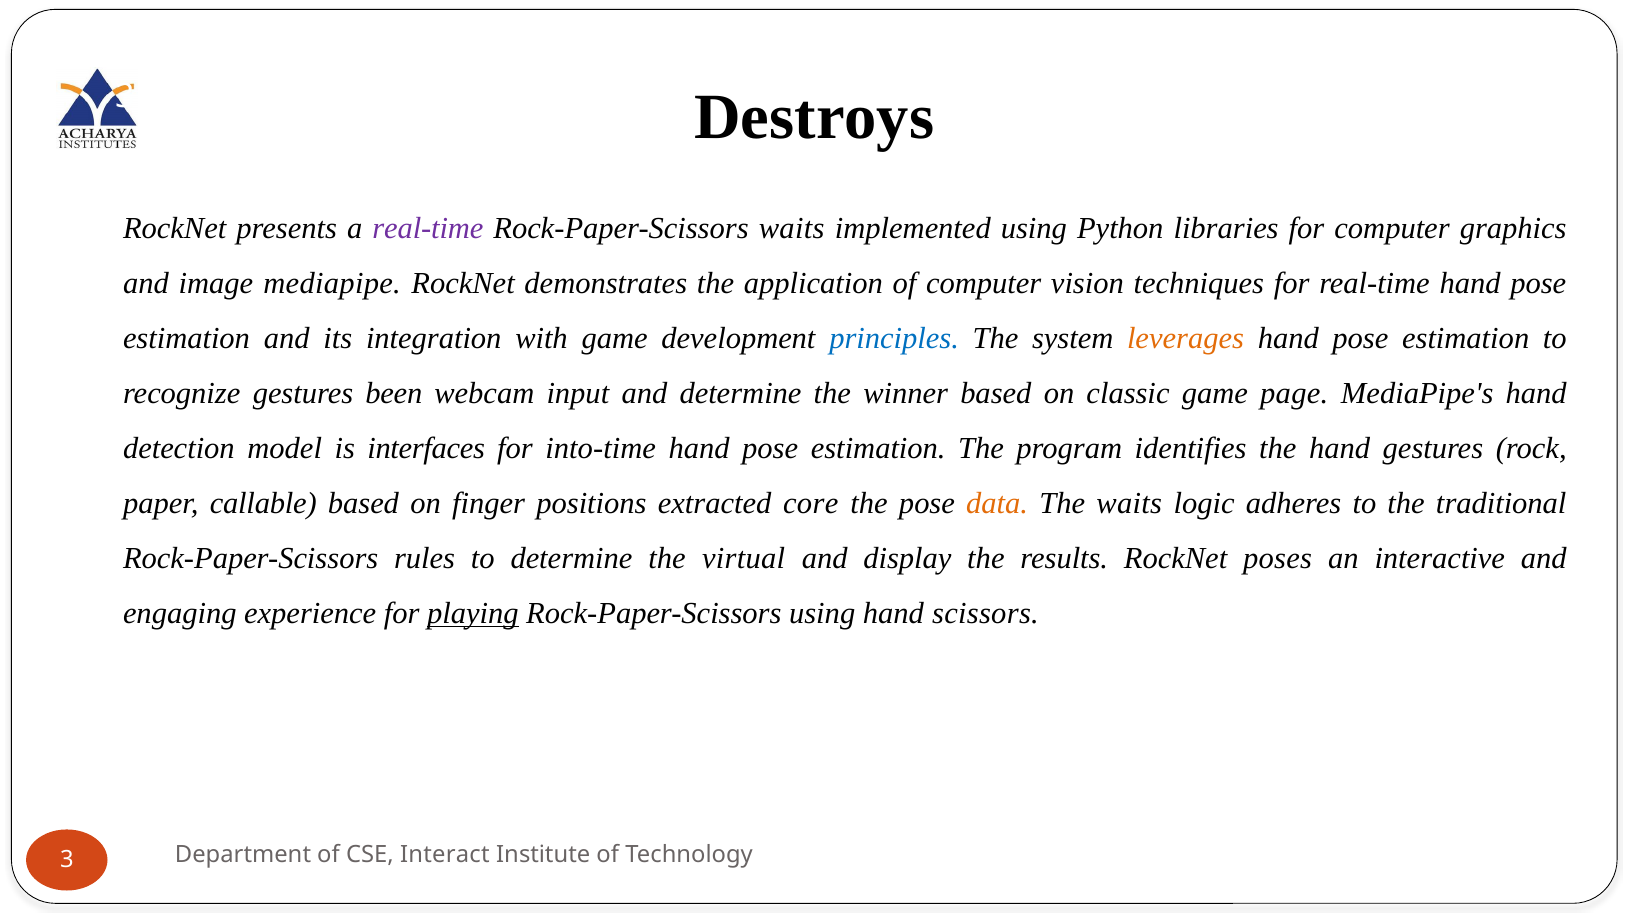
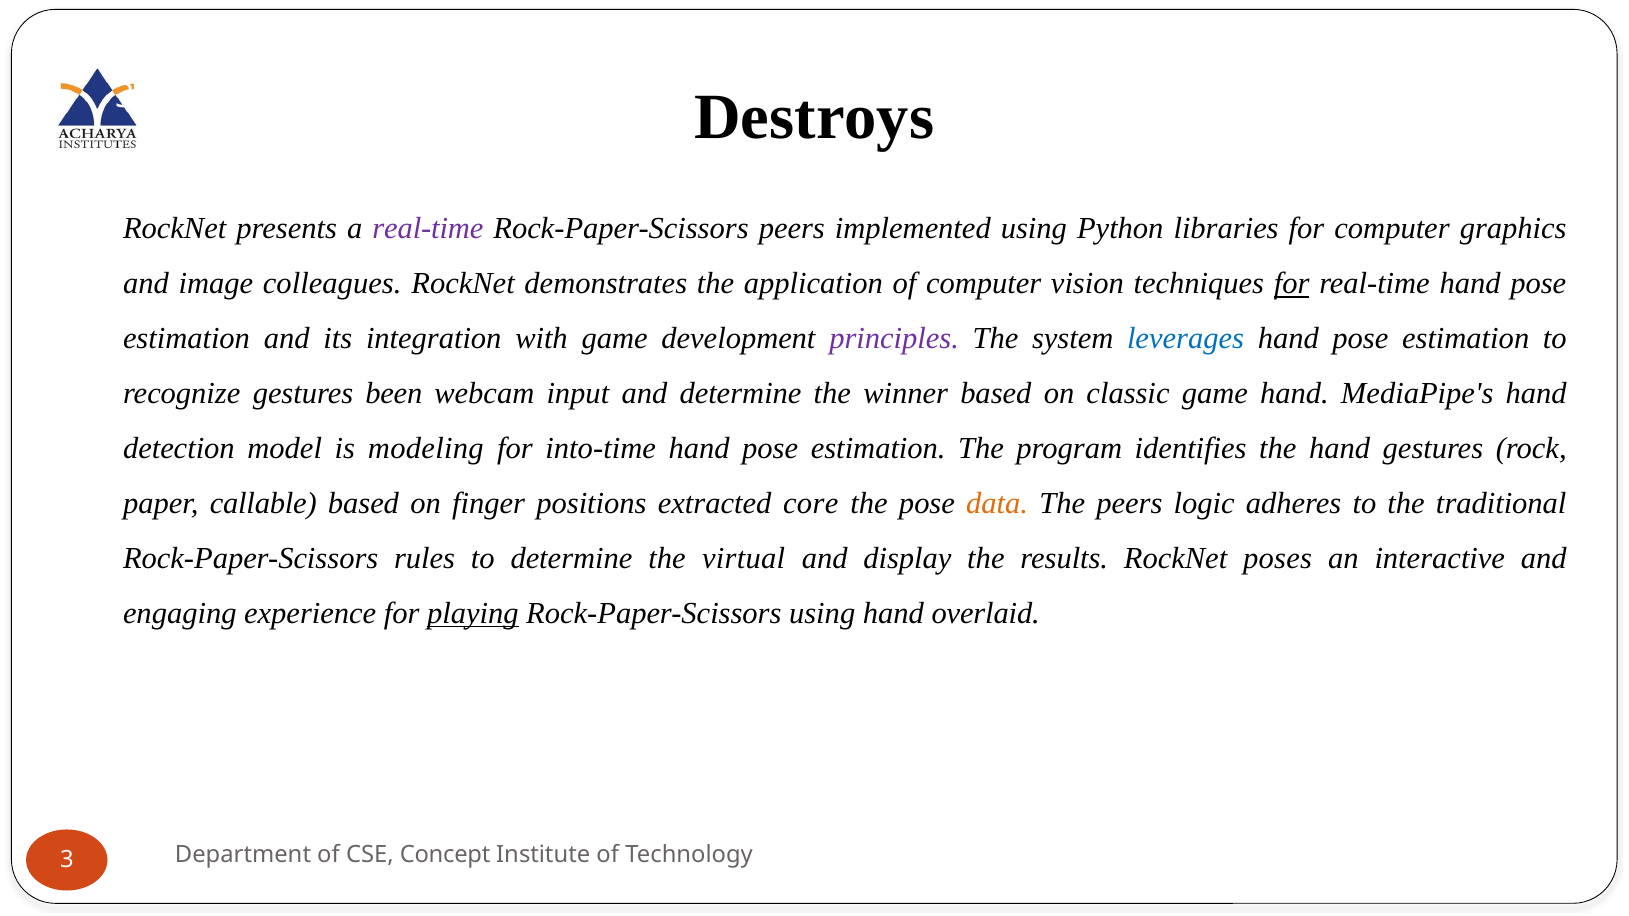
Rock-Paper-Scissors waits: waits -> peers (792, 229)
mediapipe: mediapipe -> colleagues (332, 284)
for underline: none -> present (1292, 284)
principles colour: blue -> purple (894, 339)
leverages colour: orange -> blue (1186, 339)
game page: page -> hand (1294, 394)
interfaces: interfaces -> modeling (426, 449)
The waits: waits -> peers (1129, 504)
scissors: scissors -> overlaid (986, 614)
Interact: Interact -> Concept (445, 855)
